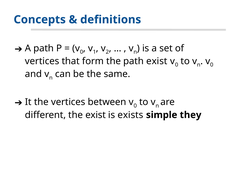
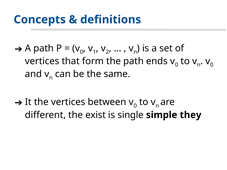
path exist: exist -> ends (157, 61)
exists: exists -> single (131, 115)
